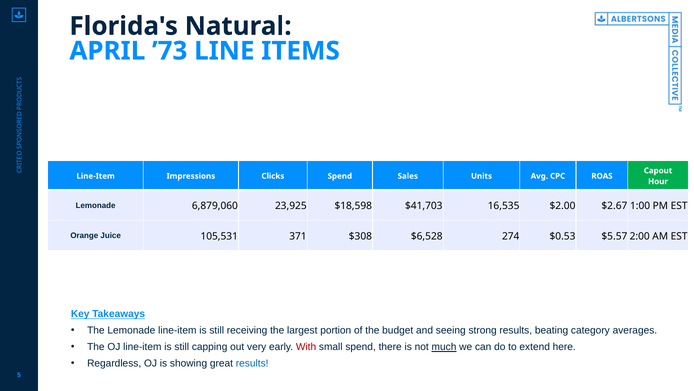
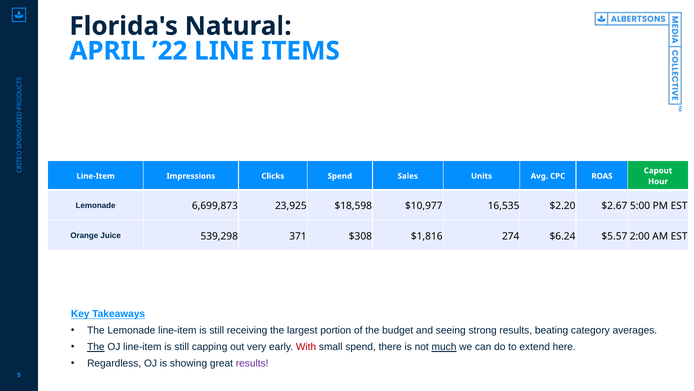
’73: ’73 -> ’22 (170, 51)
6,879,060: 6,879,060 -> 6,699,873 (215, 206)
$41,703: $41,703 -> $10,977 (424, 206)
$2.00: $2.00 -> $2.20 (562, 206)
1:00: 1:00 -> 5:00 (640, 206)
105,531: 105,531 -> 539,298 (219, 236)
$6,528: $6,528 -> $1,816 (427, 236)
$0.53: $0.53 -> $6.24 (562, 236)
The underline: none -> present (96, 347)
results colour: blue -> purple (252, 363)
